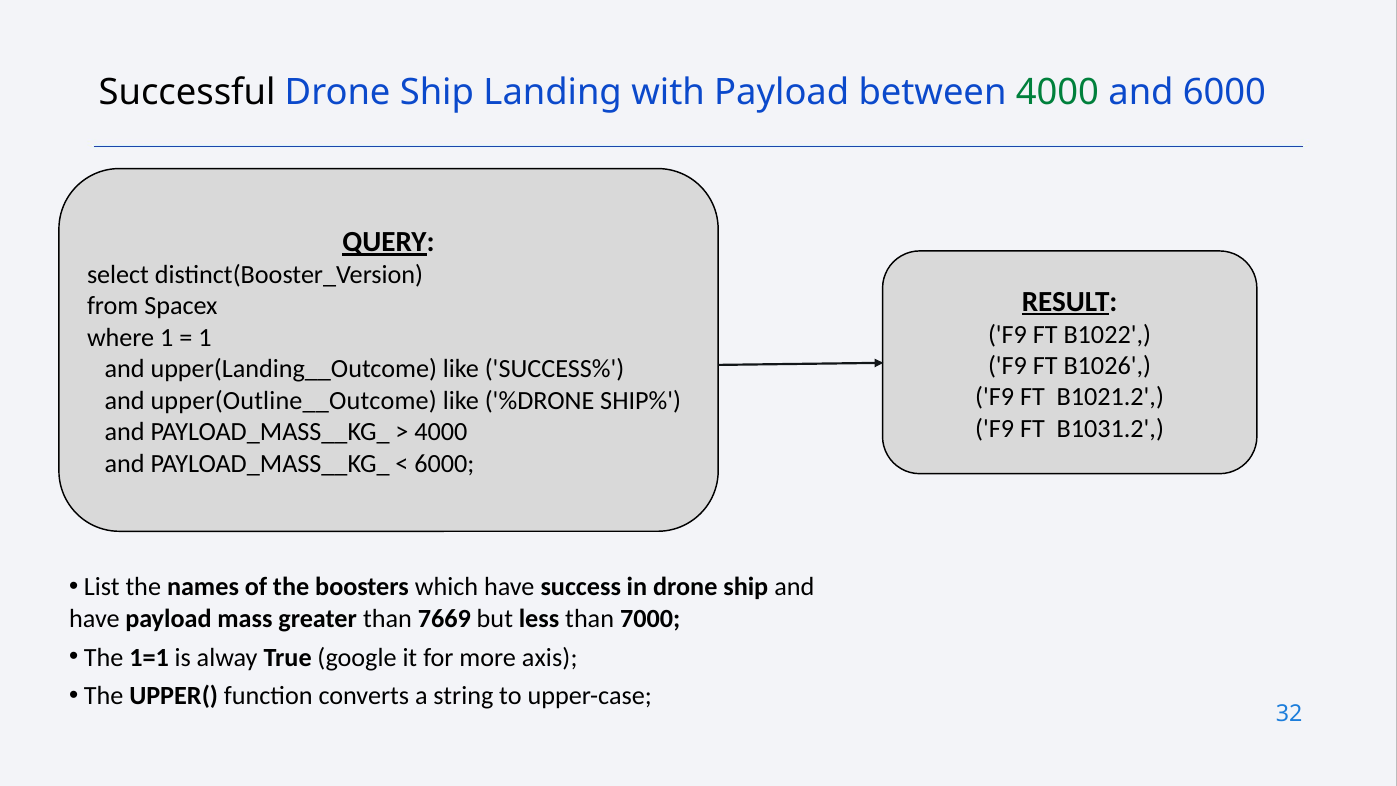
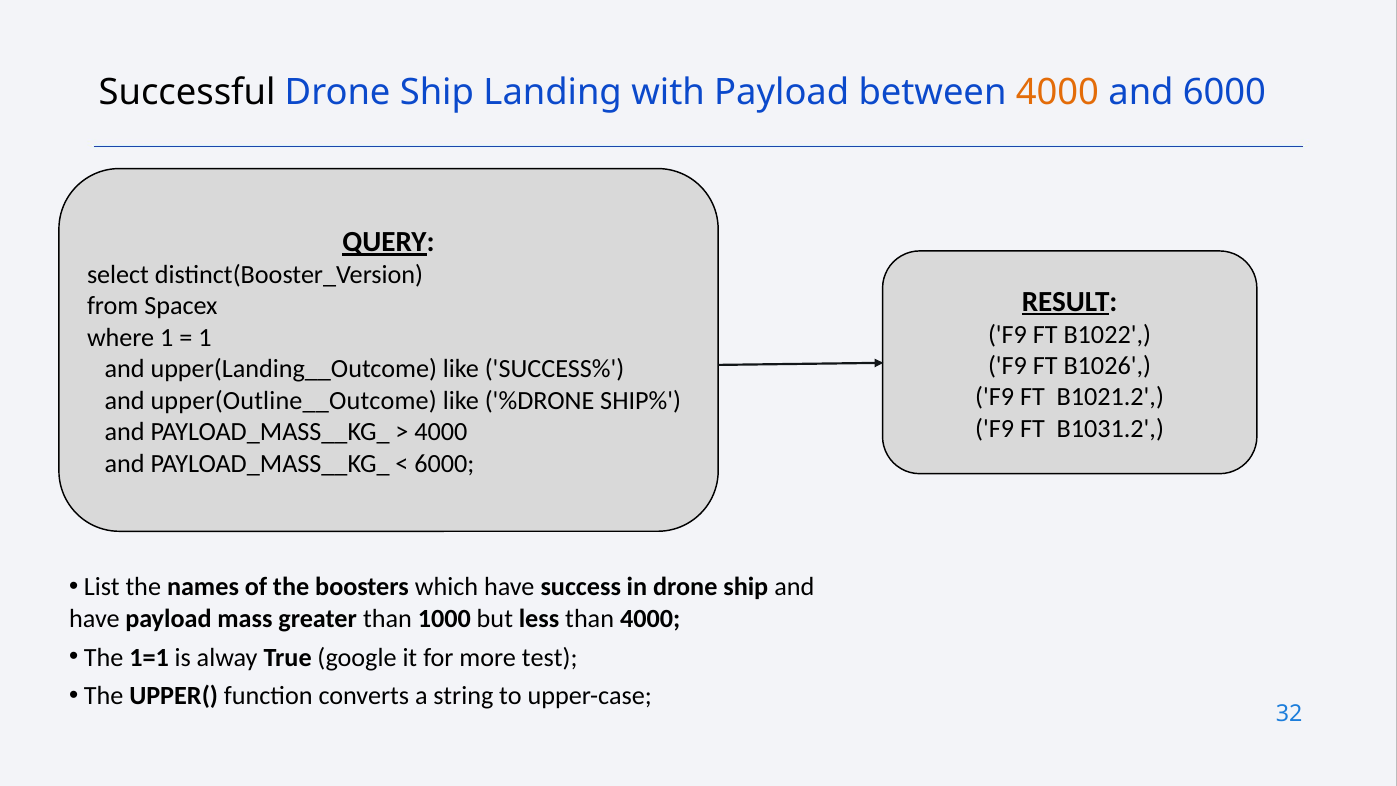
4000 colour: green -> orange (1057, 93)
7669: 7669 -> 1000 (444, 619)
than 7000: 7000 -> 4000 (650, 619)
axis: axis -> test (550, 657)
